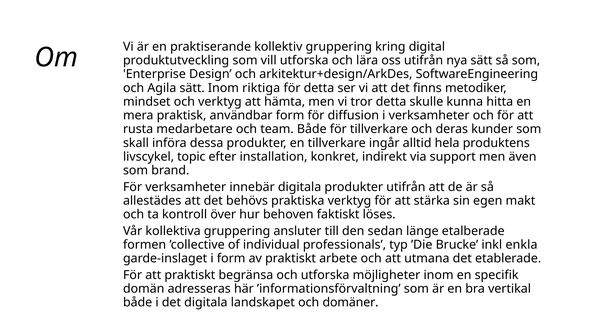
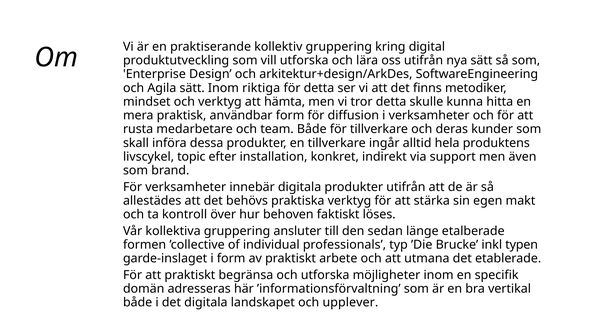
enkla: enkla -> typen (522, 245)
domäner: domäner -> upplever (350, 302)
